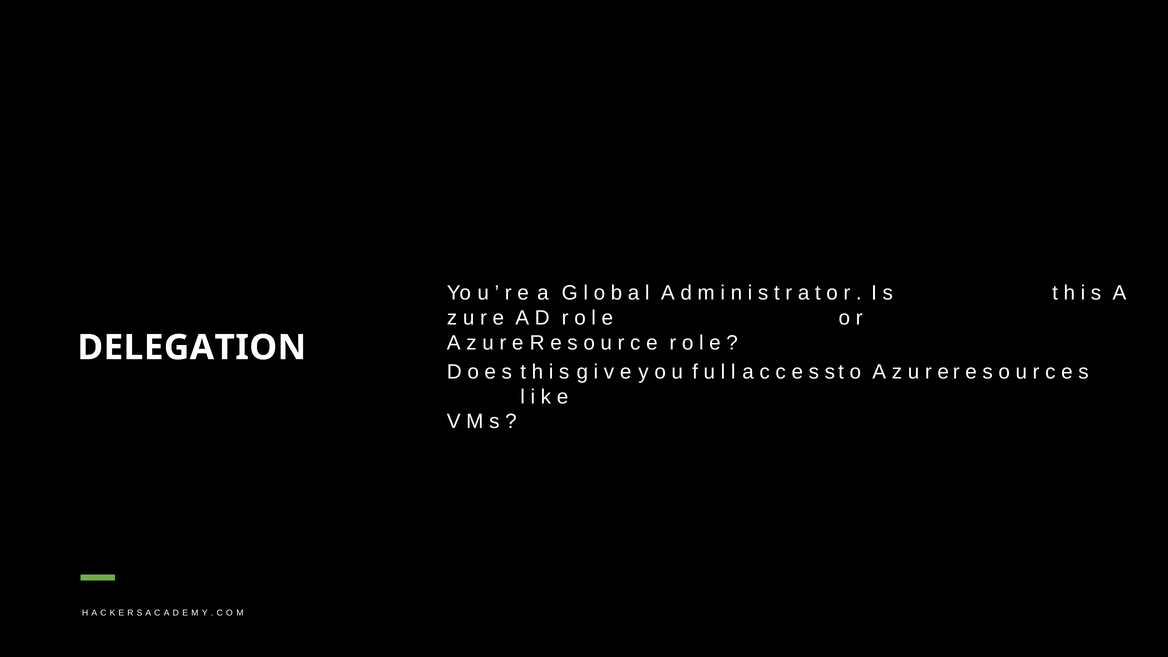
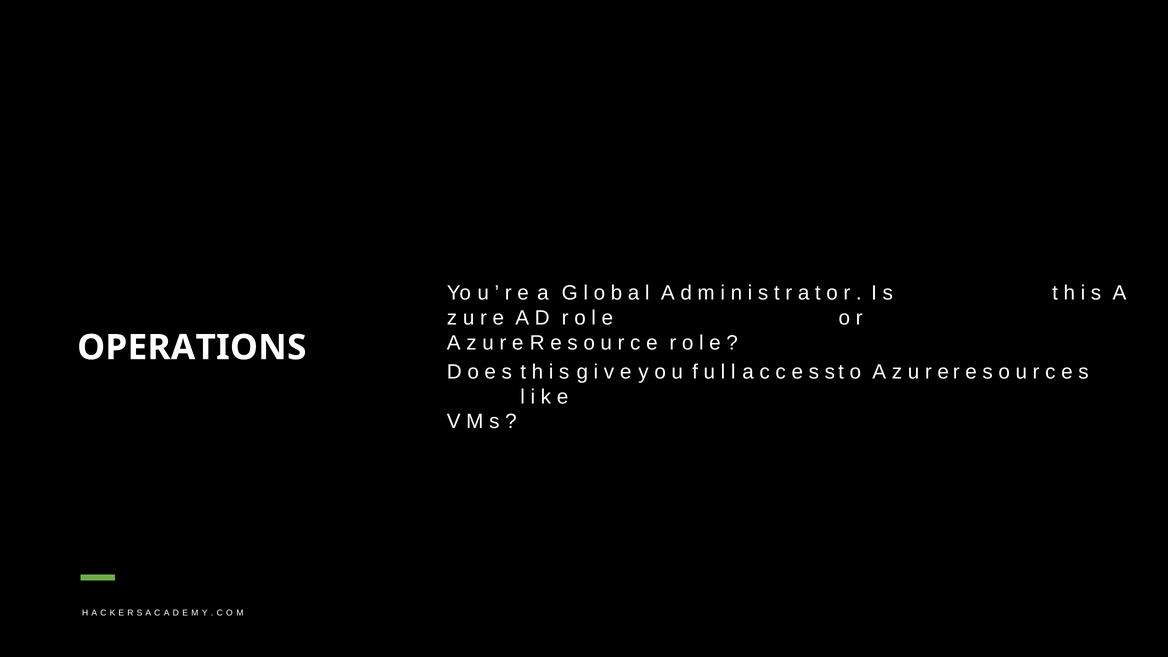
DELEGATION: DELEGATION -> OPERATIONS (192, 348)
